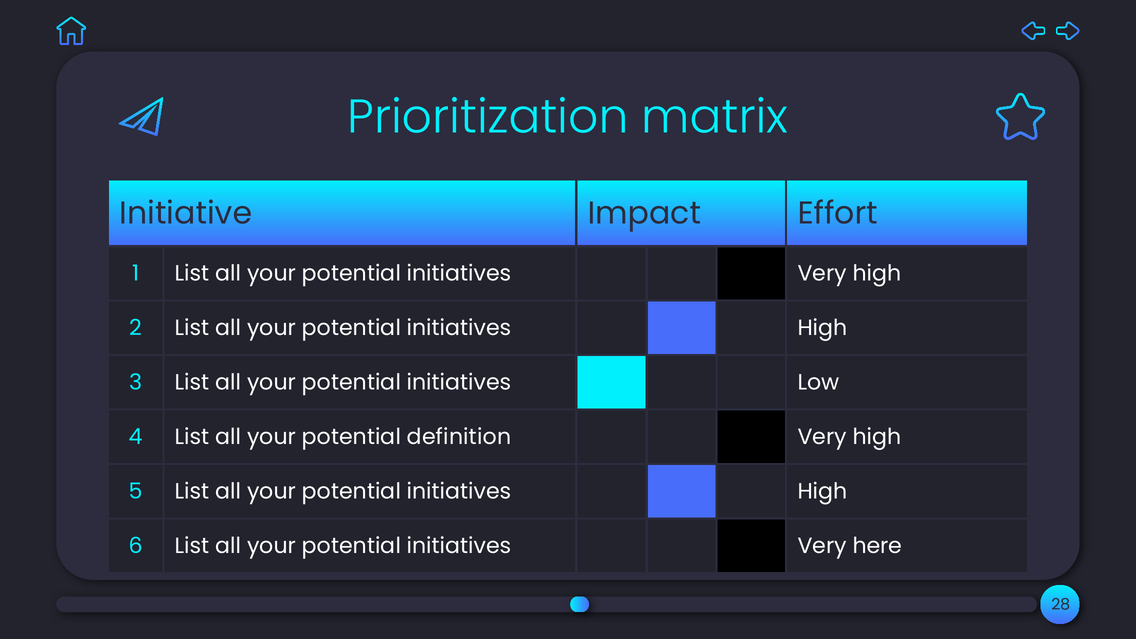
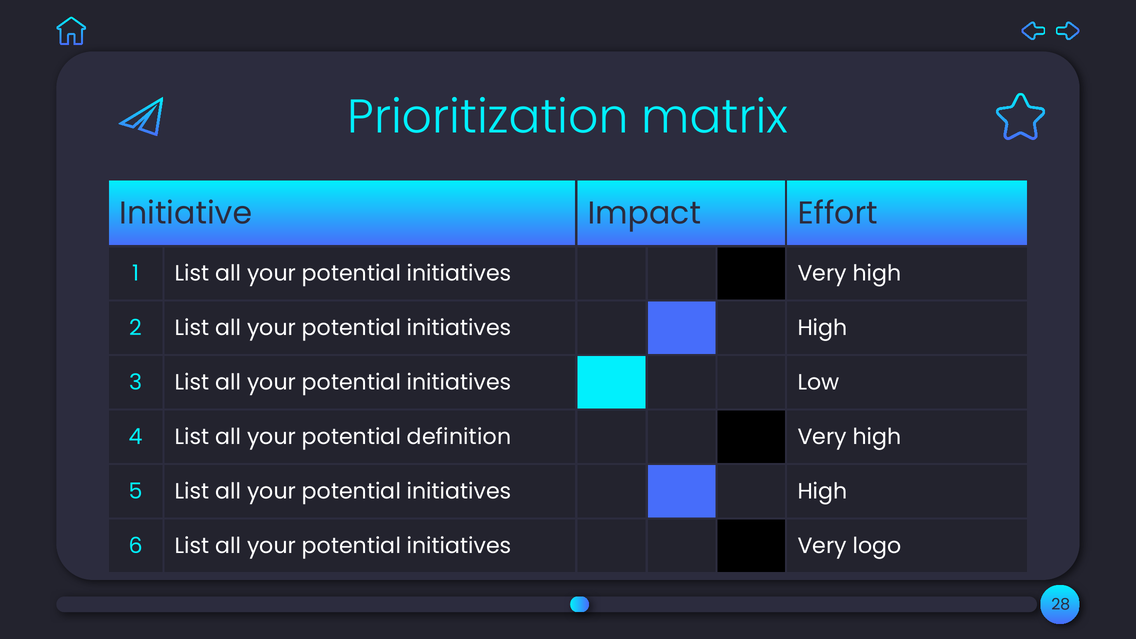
here: here -> logo (877, 546)
